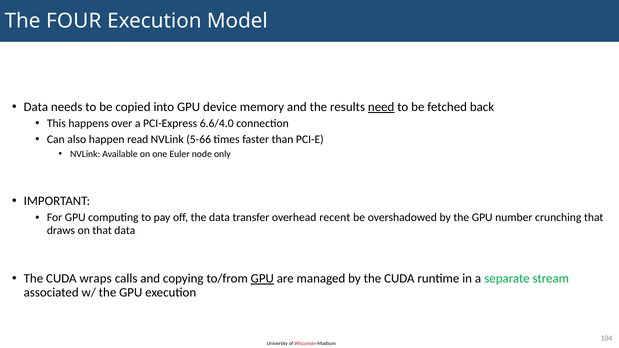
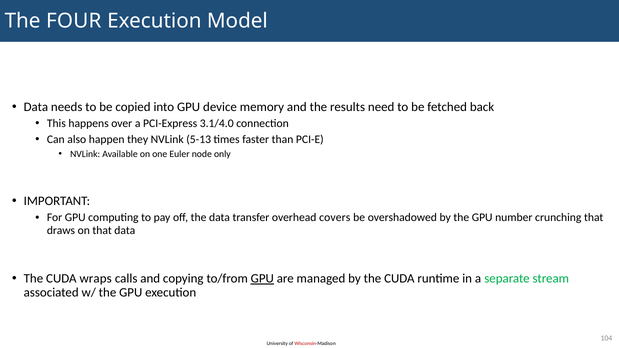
need underline: present -> none (381, 107)
6.6/4.0: 6.6/4.0 -> 3.1/4.0 (217, 124)
read: read -> they (138, 139)
5-66: 5-66 -> 5-13 (199, 139)
recent: recent -> covers (335, 218)
